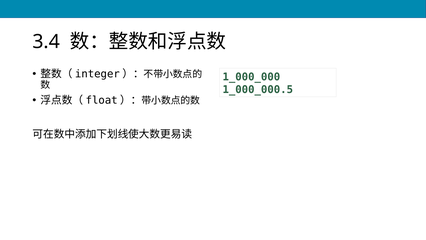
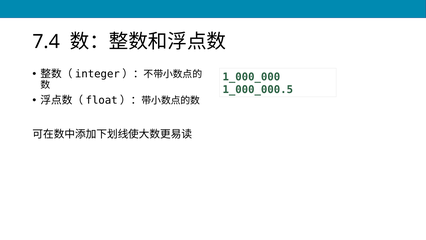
3.4: 3.4 -> 7.4 (46, 42)
